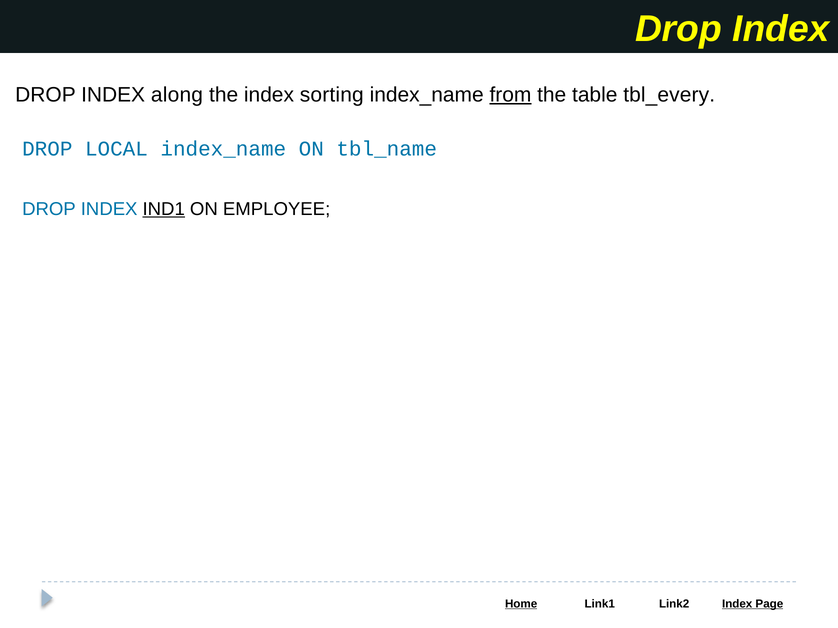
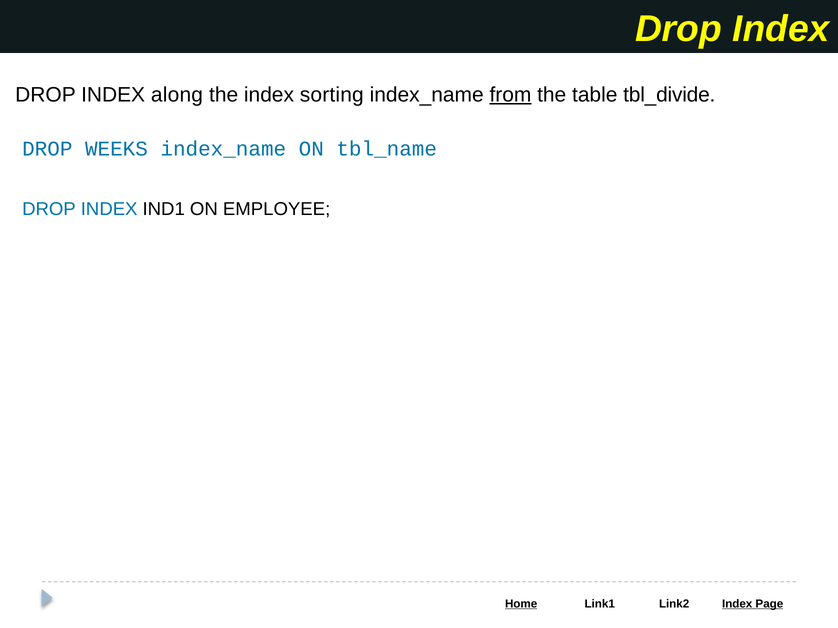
tbl_every: tbl_every -> tbl_divide (669, 95)
LOCAL: LOCAL -> WEEKS (116, 149)
IND1 underline: present -> none (164, 209)
